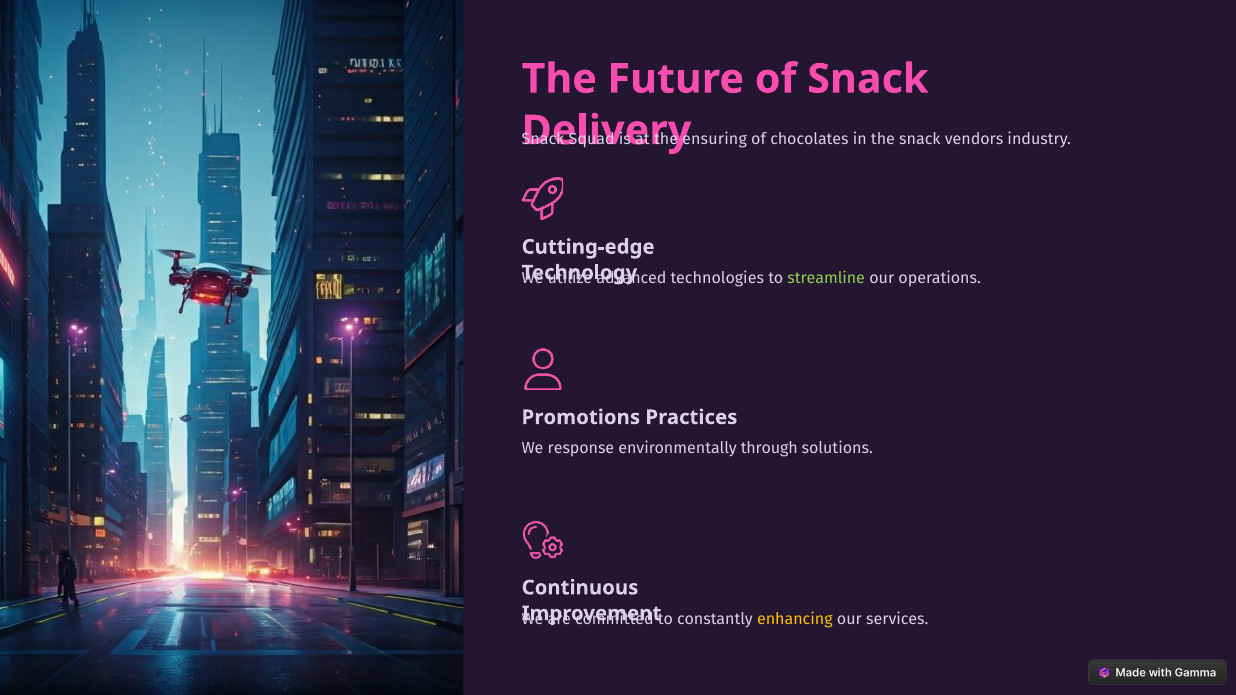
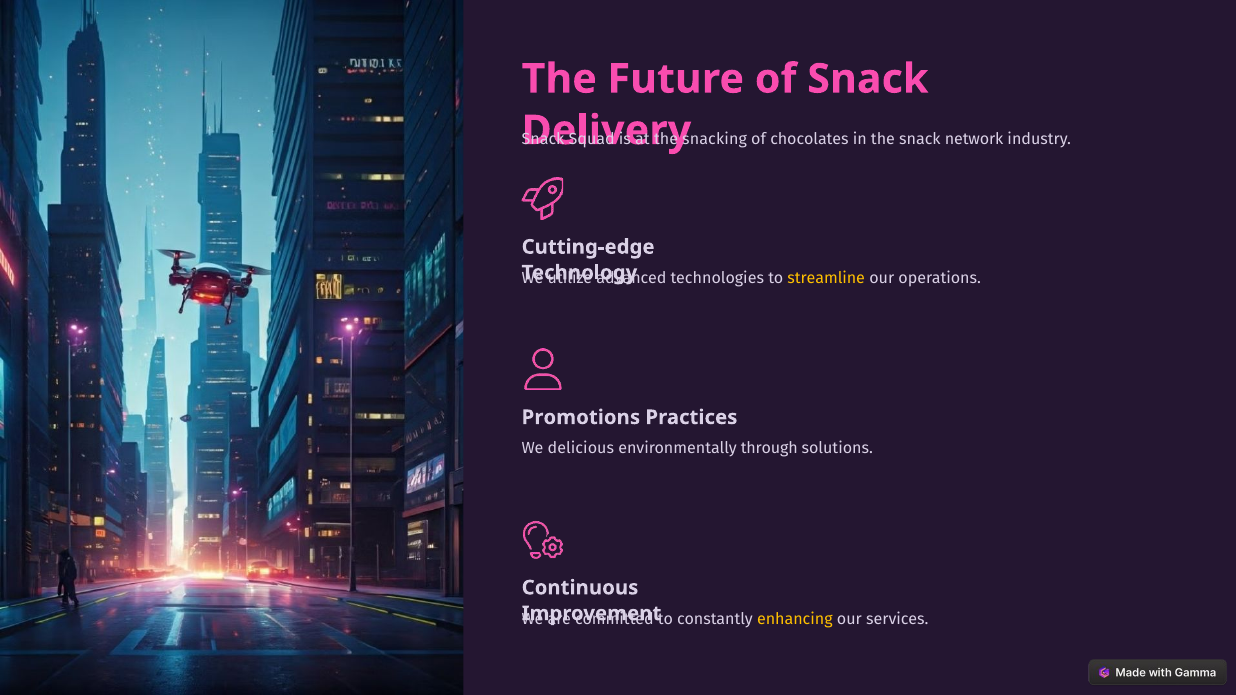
ensuring: ensuring -> snacking (715, 139)
vendors: vendors -> network (974, 139)
streamline colour: light green -> yellow (826, 278)
response: response -> delicious (581, 449)
